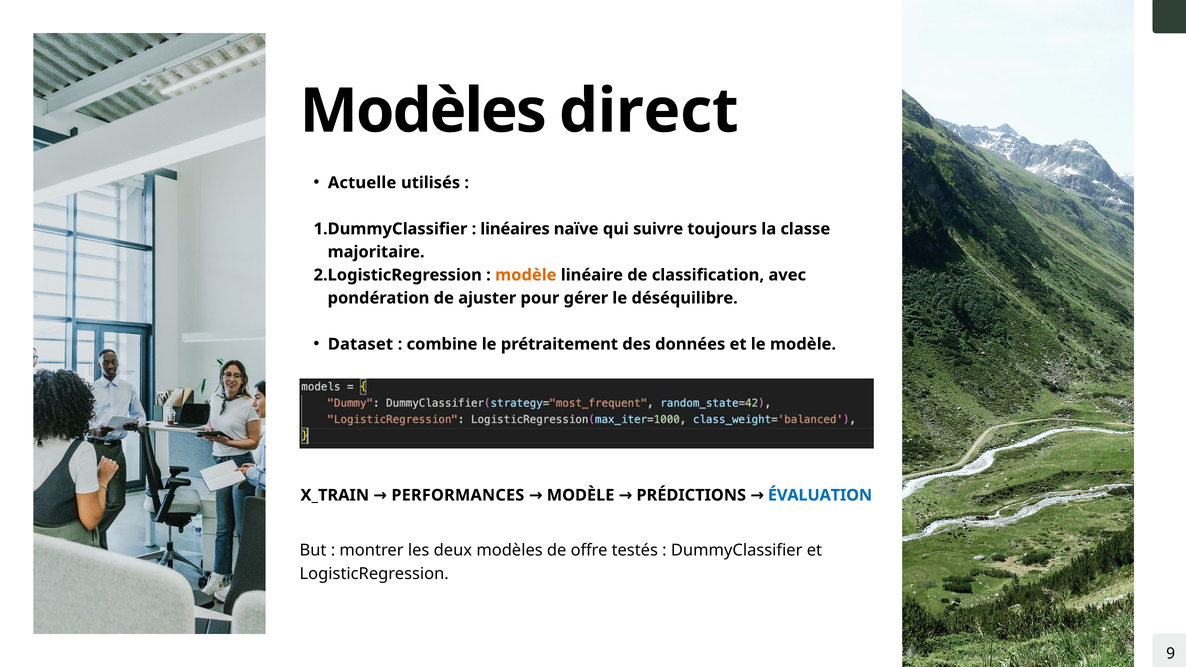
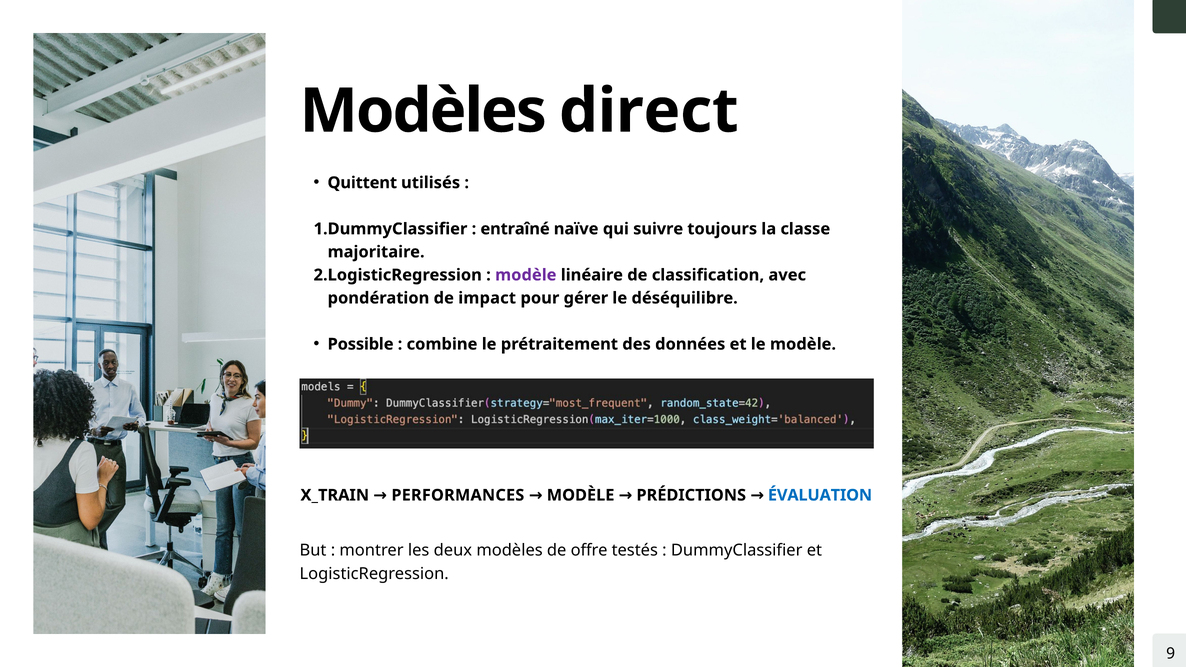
Actuelle: Actuelle -> Quittent (362, 183)
linéaires: linéaires -> entraîné (515, 229)
modèle colour: orange -> purple (526, 275)
ajuster: ajuster -> impact (487, 298)
Dataset: Dataset -> Possible (361, 344)
